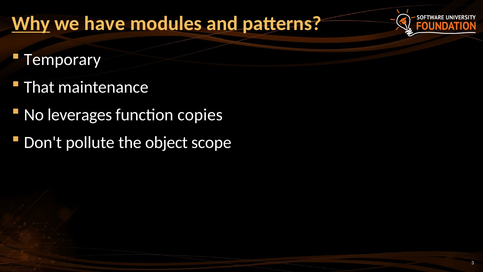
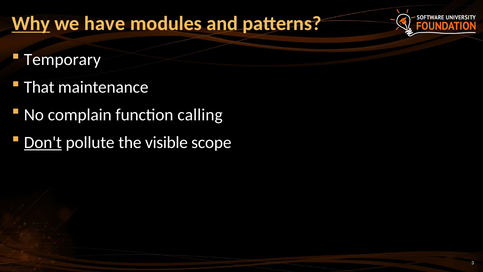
leverages: leverages -> complain (80, 115)
copies: copies -> calling (200, 115)
Don't underline: none -> present (43, 142)
object: object -> visible (166, 142)
